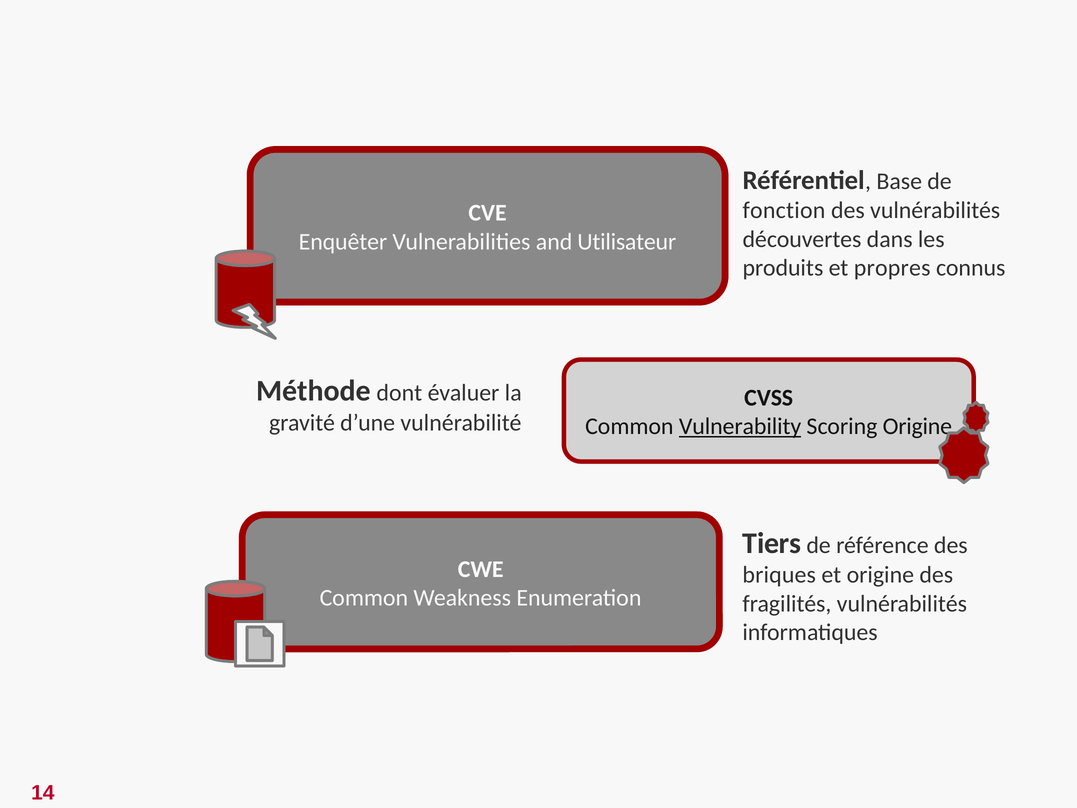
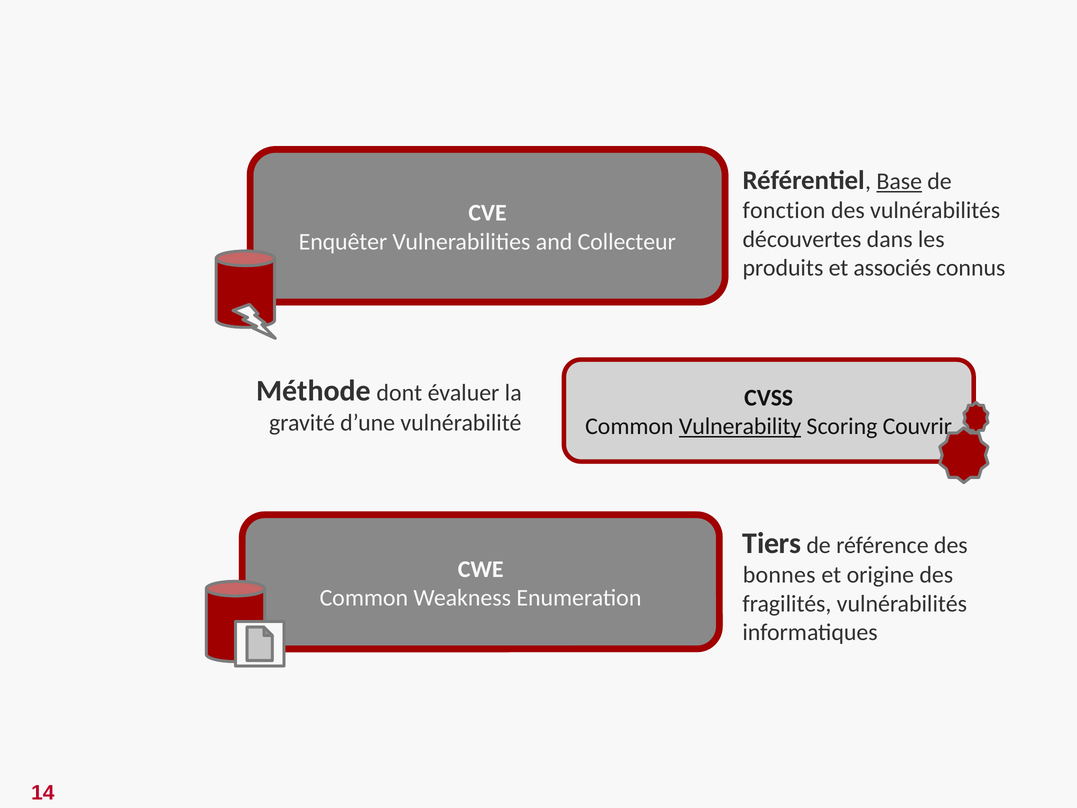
Base underline: none -> present (899, 181)
Utilisateur: Utilisateur -> Collecteur (627, 242)
propres: propres -> associés (892, 268)
Scoring Origine: Origine -> Couvrir (917, 426)
briques: briques -> bonnes (779, 575)
